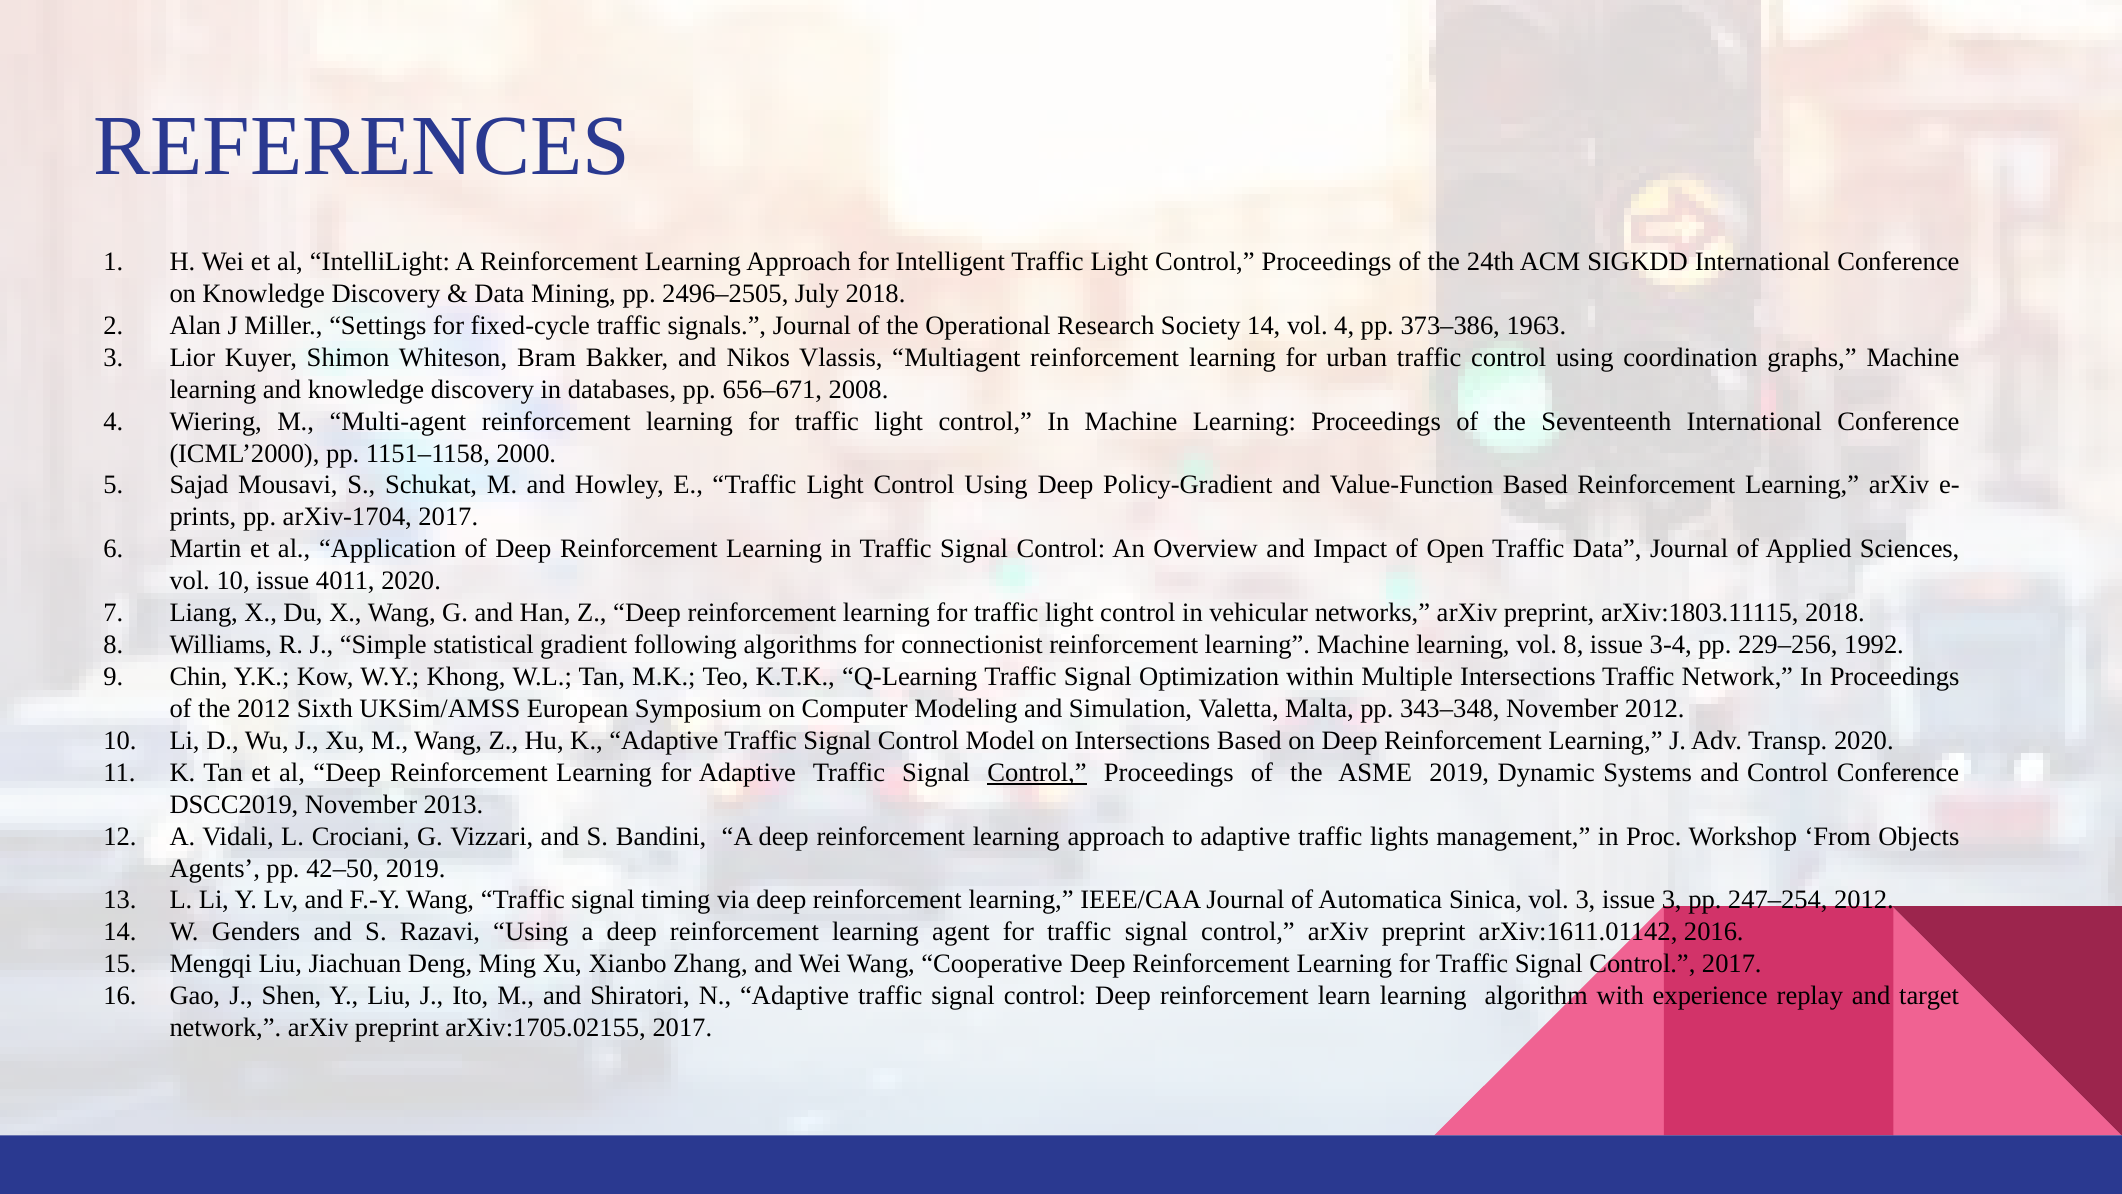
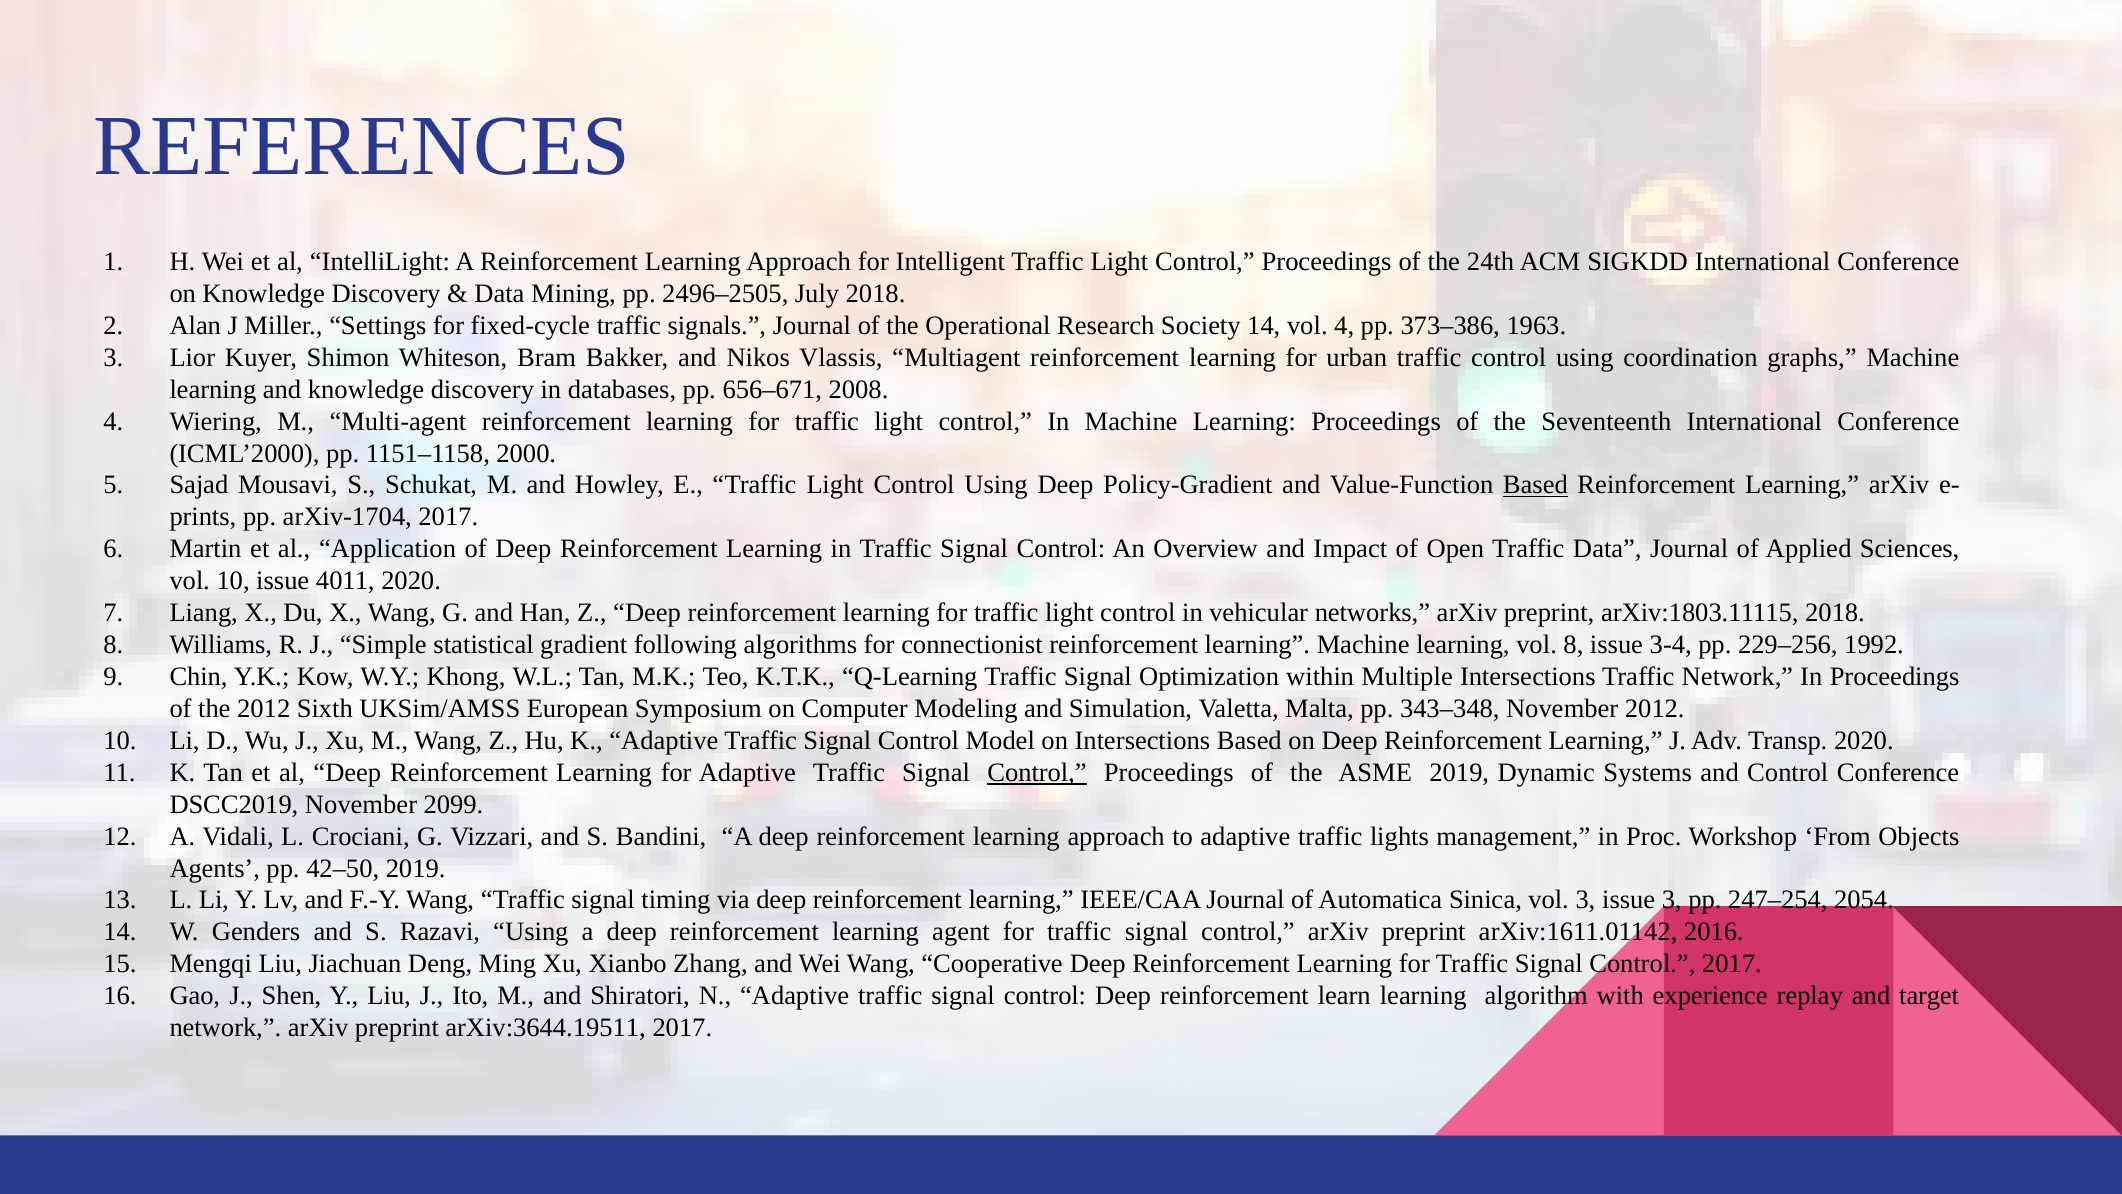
Based underline: none -> present (1535, 485)
2013: 2013 -> 2099 (453, 804)
247–254 2012: 2012 -> 2054 (1864, 900)
arXiv:1705.02155: arXiv:1705.02155 -> arXiv:3644.19511 (546, 1028)
